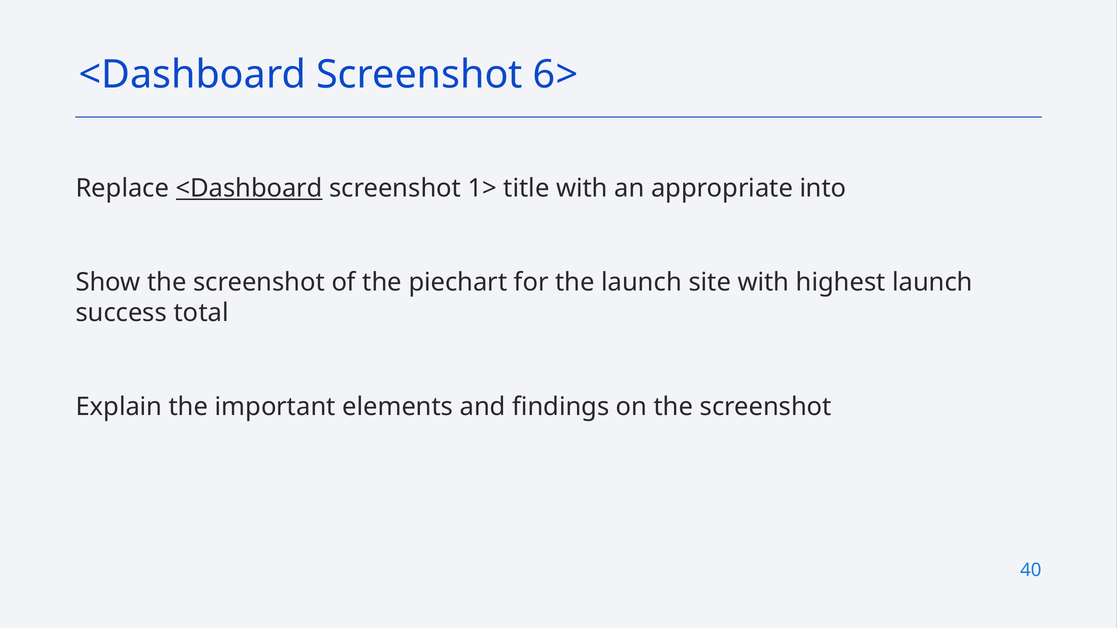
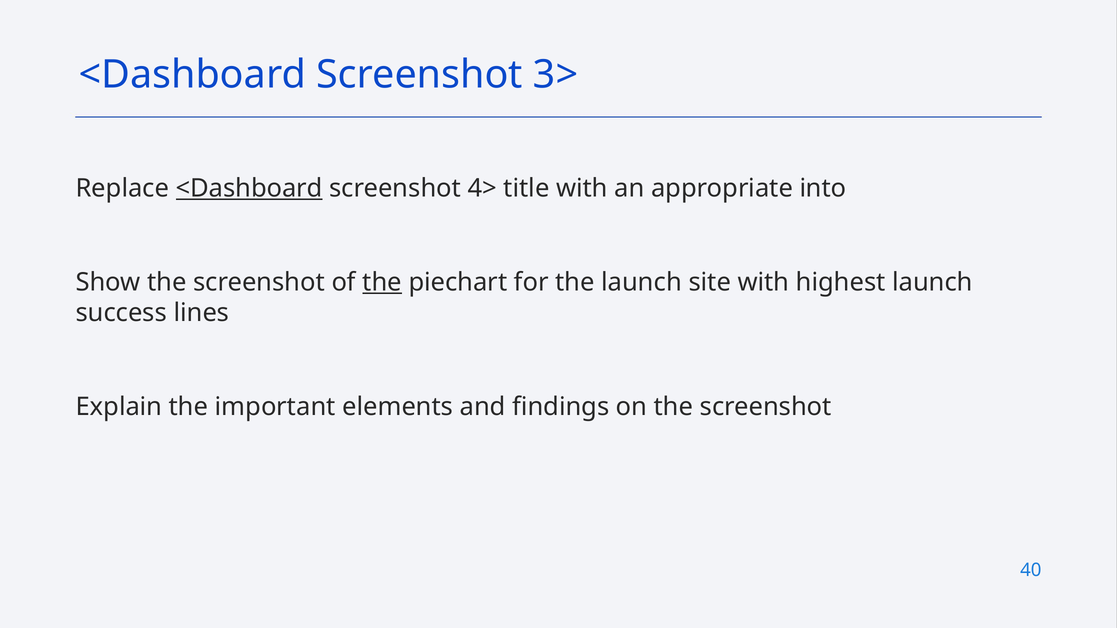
6>: 6> -> 3> (556, 75)
1>: 1> -> 4> (482, 189)
the underline: none -> present (382, 282)
total: total -> lines (201, 313)
